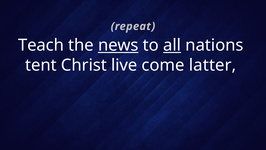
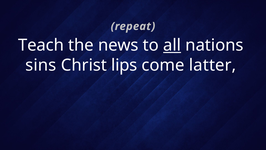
news underline: present -> none (118, 45)
tent: tent -> sins (41, 65)
live: live -> lips (124, 65)
